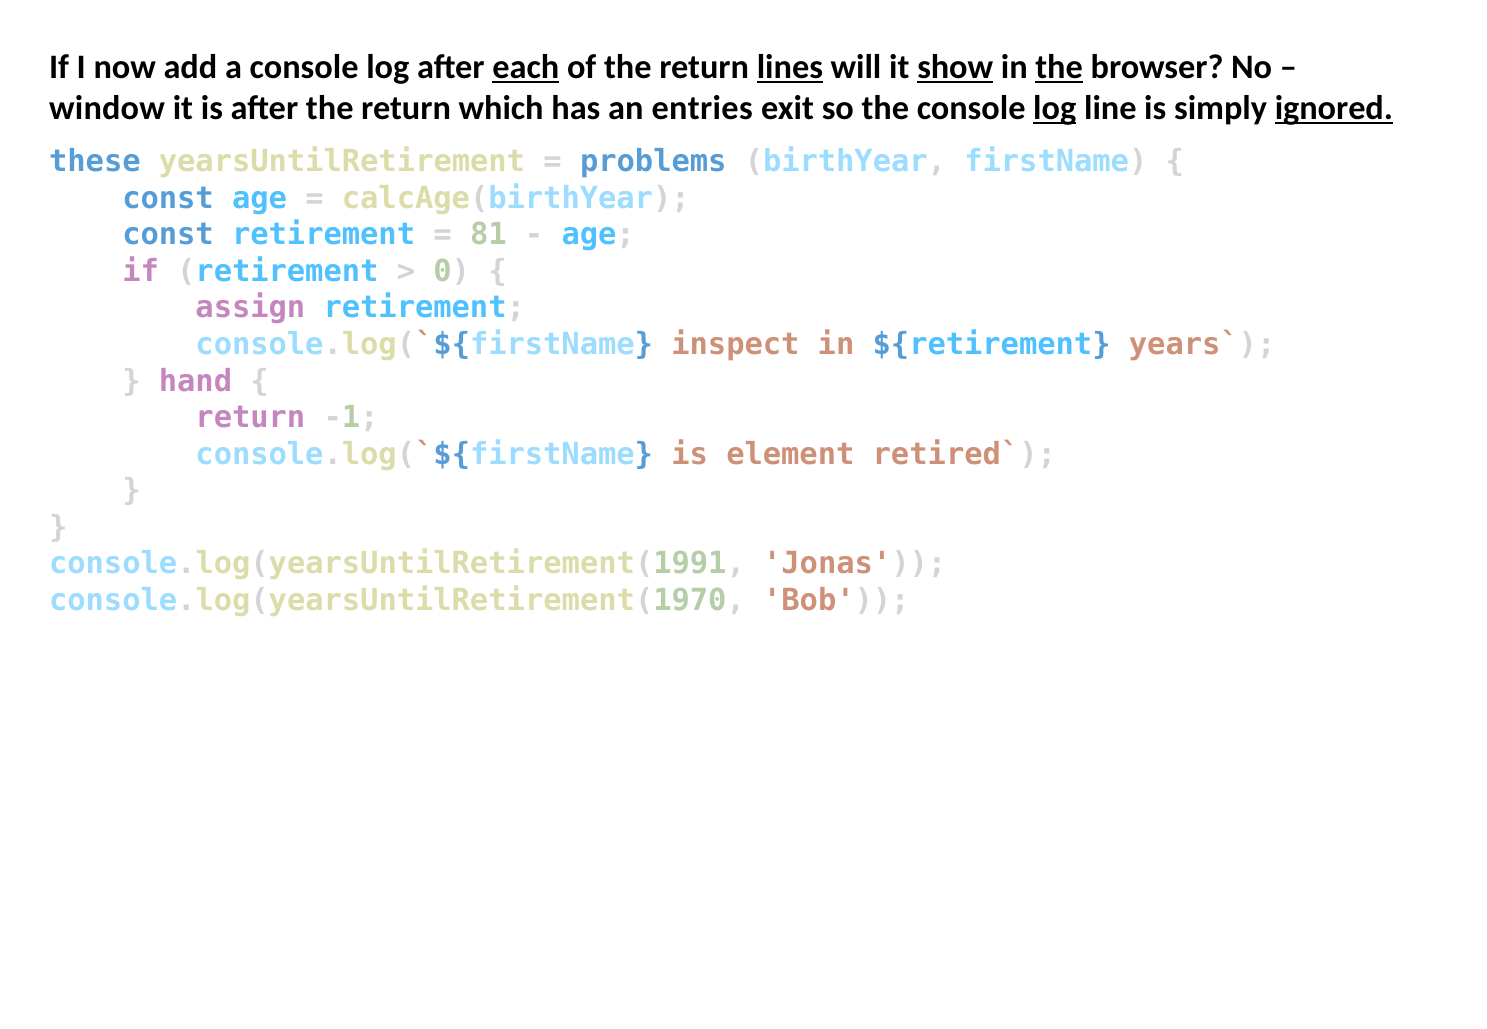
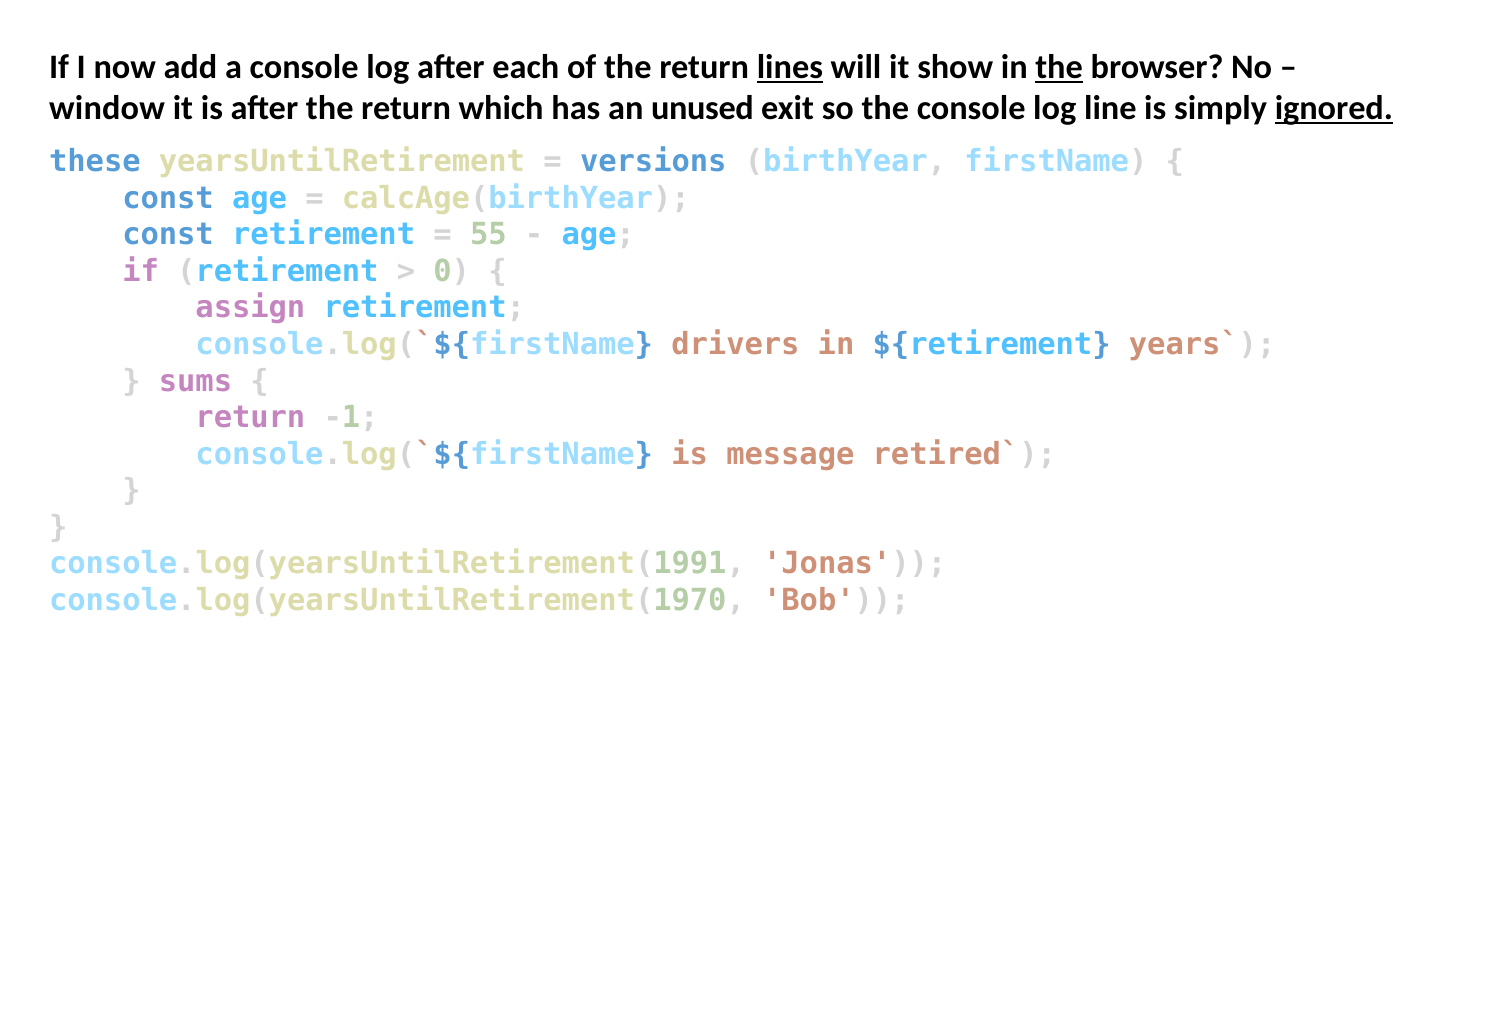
each underline: present -> none (526, 67)
show underline: present -> none (955, 67)
entries: entries -> unused (702, 108)
log underline: present -> none (1055, 108)
problems: problems -> versions (653, 162)
81: 81 -> 55 (488, 235)
inspect: inspect -> drivers (735, 345)
hand: hand -> sums (196, 381)
element: element -> message (790, 454)
